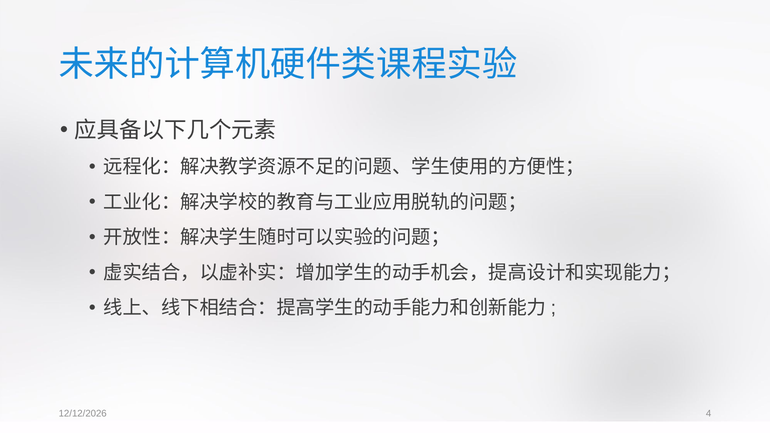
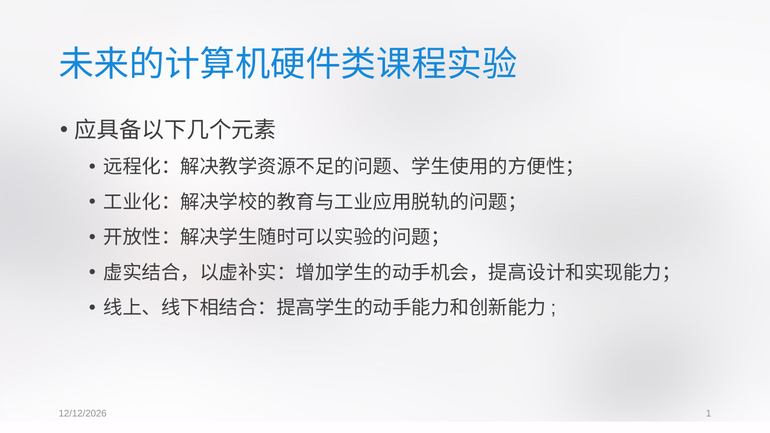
4: 4 -> 1 (709, 414)
